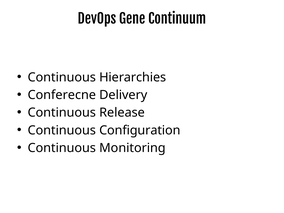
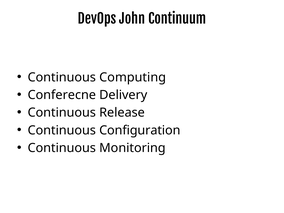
Gene: Gene -> John (132, 19)
Hierarchies: Hierarchies -> Computing (133, 77)
